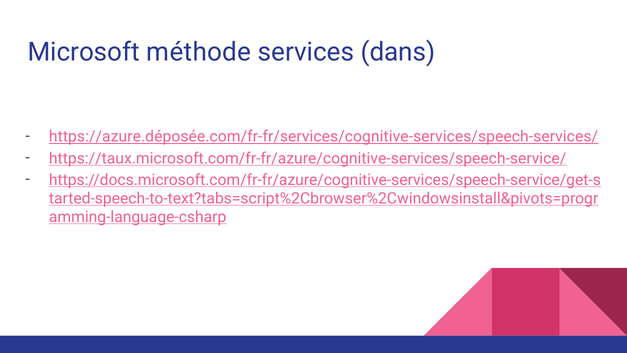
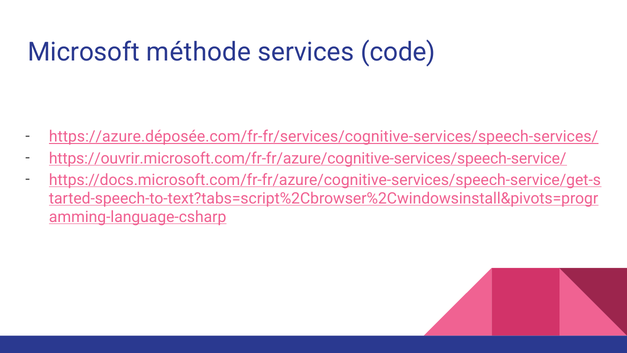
dans: dans -> code (398, 52)
https://taux.microsoft.com/fr-fr/azure/cognitive-services/speech-service/: https://taux.microsoft.com/fr-fr/azure/cognitive-services/speech-service/ -> https://ouvrir.microsoft.com/fr-fr/azure/cognitive-services/speech-service/ (308, 158)
